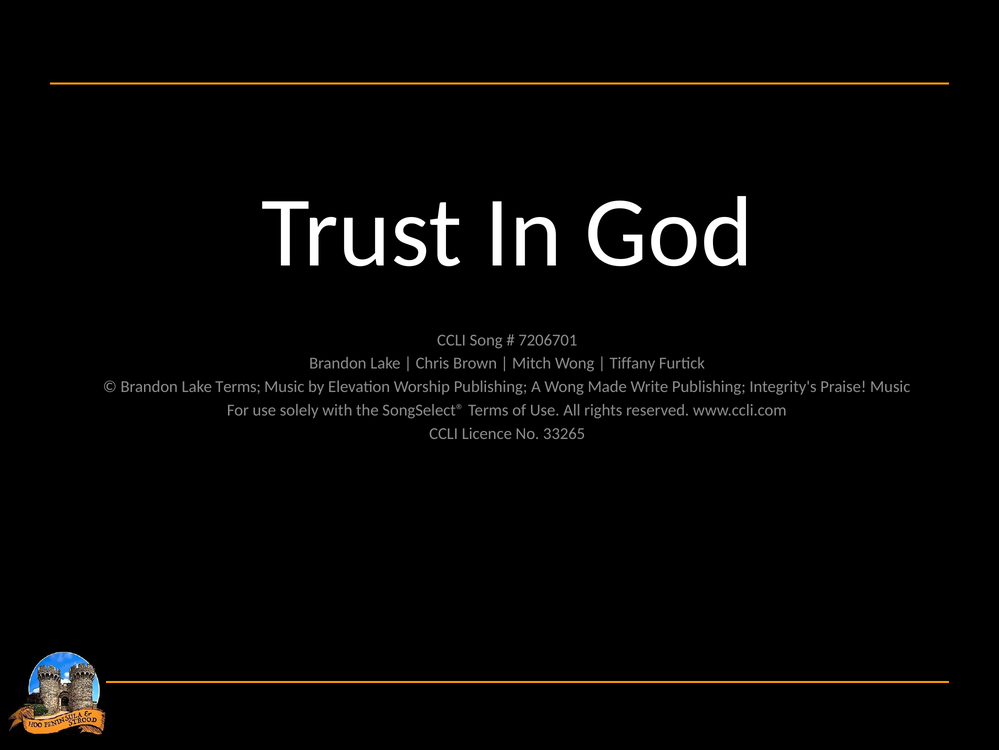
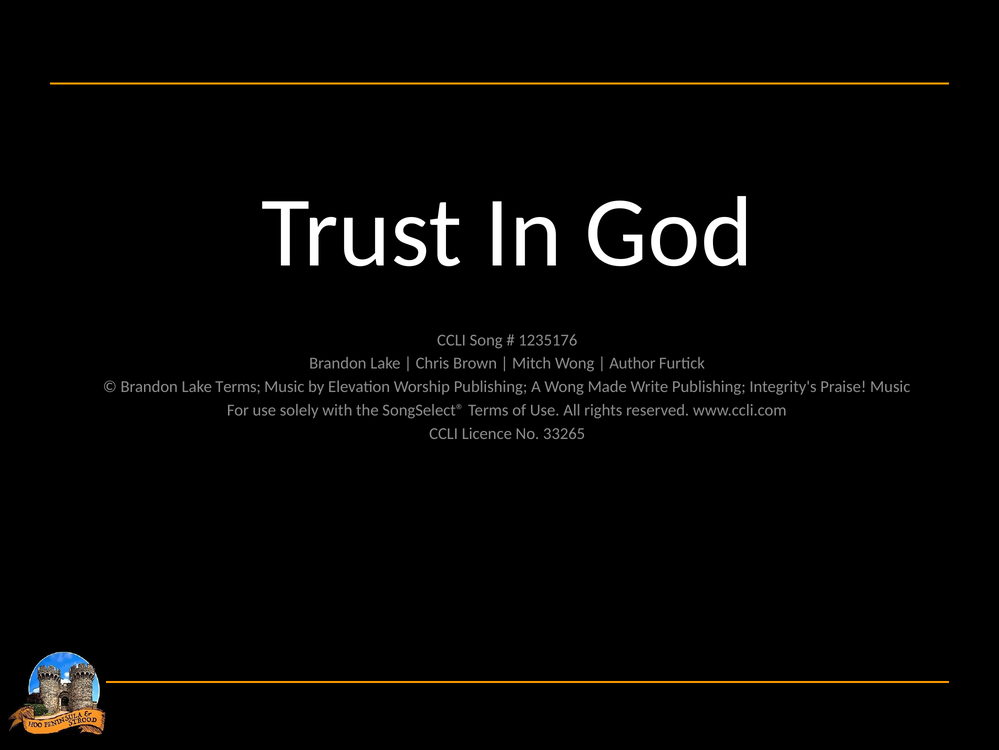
7206701: 7206701 -> 1235176 (548, 340)
Tiffany: Tiffany -> Author (632, 363)
